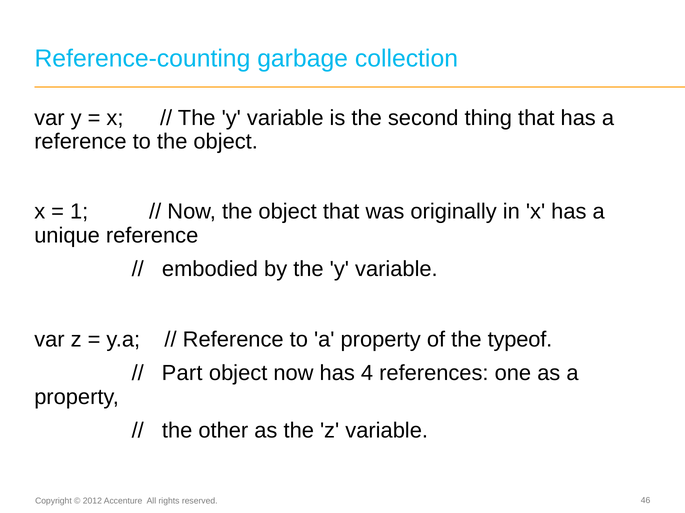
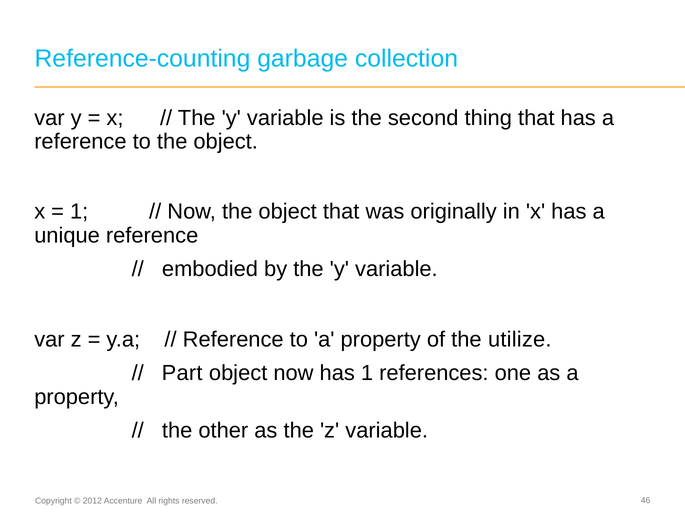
typeof: typeof -> utilize (520, 340)
has 4: 4 -> 1 (367, 374)
